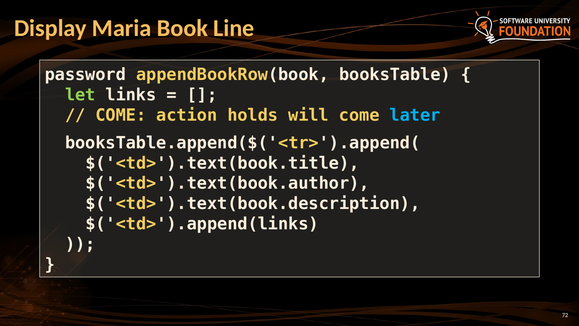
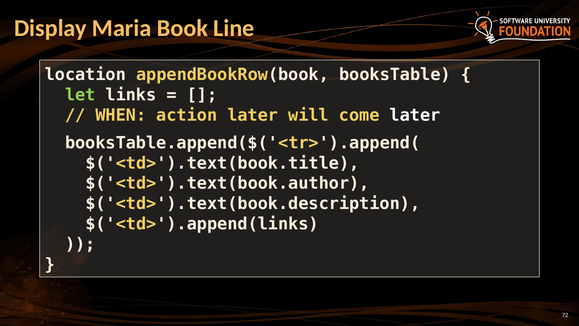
password: password -> location (85, 75)
COME: COME -> WHEN (121, 115)
action holds: holds -> later (253, 115)
later colour: light blue -> white (415, 115)
